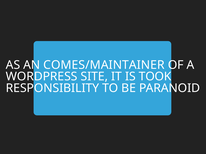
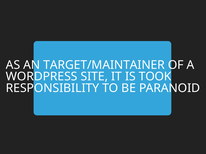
COMES/MAINTAINER: COMES/MAINTAINER -> TARGET/MAINTAINER (104, 65)
